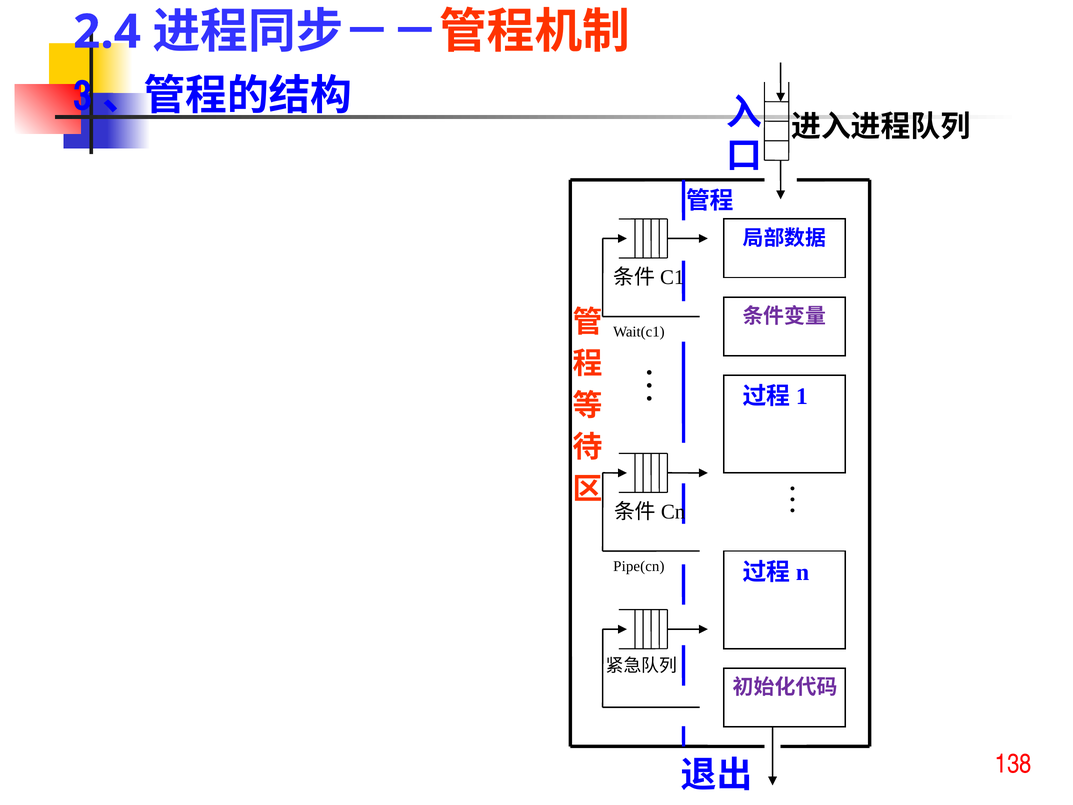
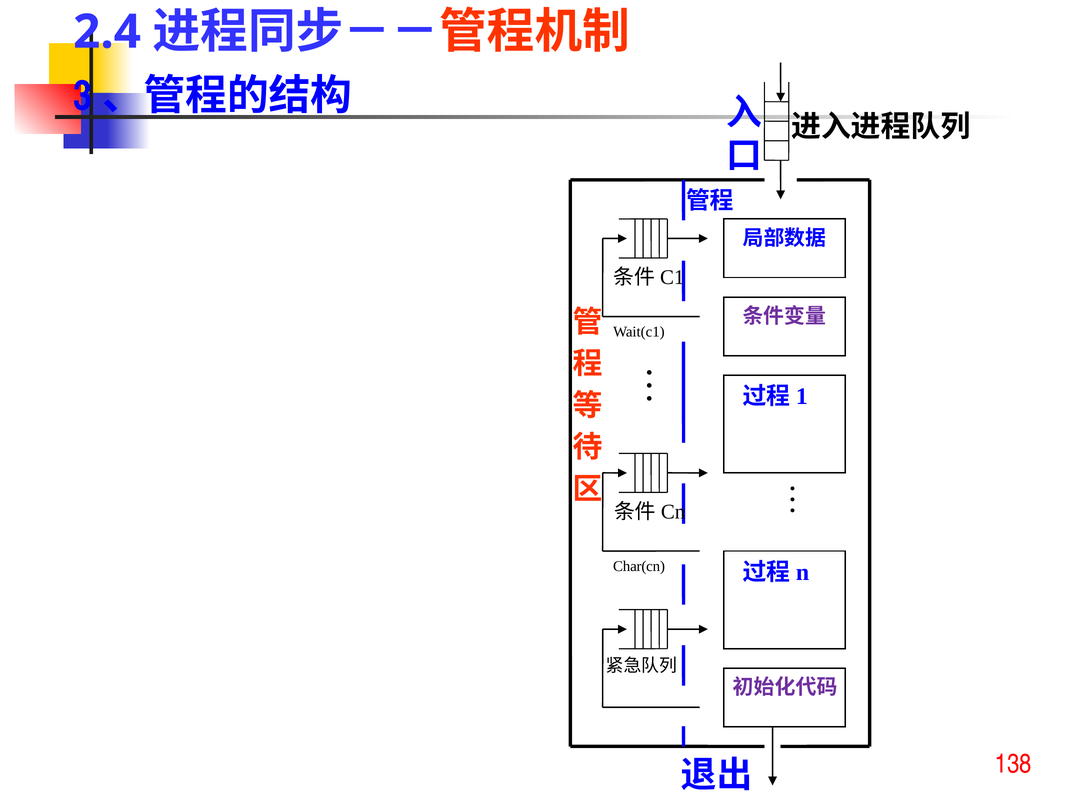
Pipe(cn: Pipe(cn -> Char(cn (639, 566)
